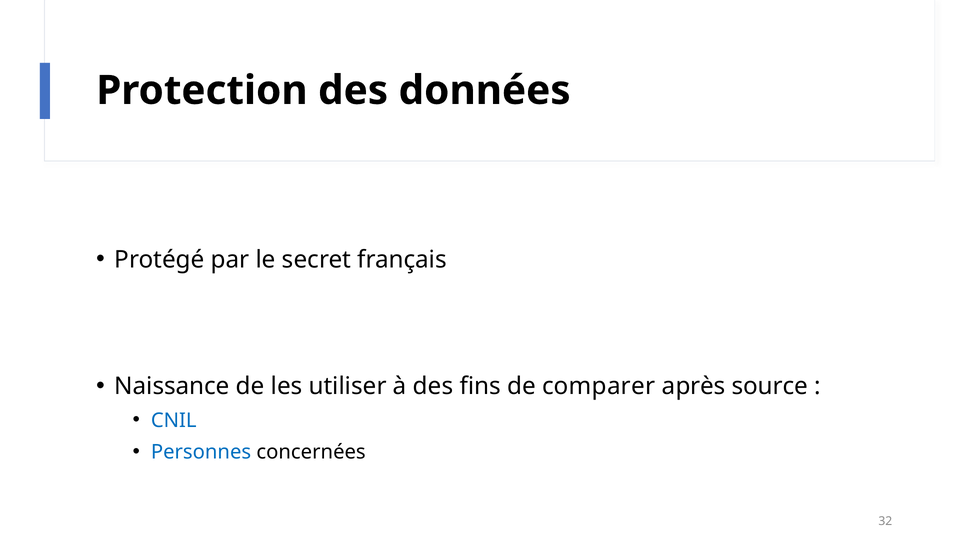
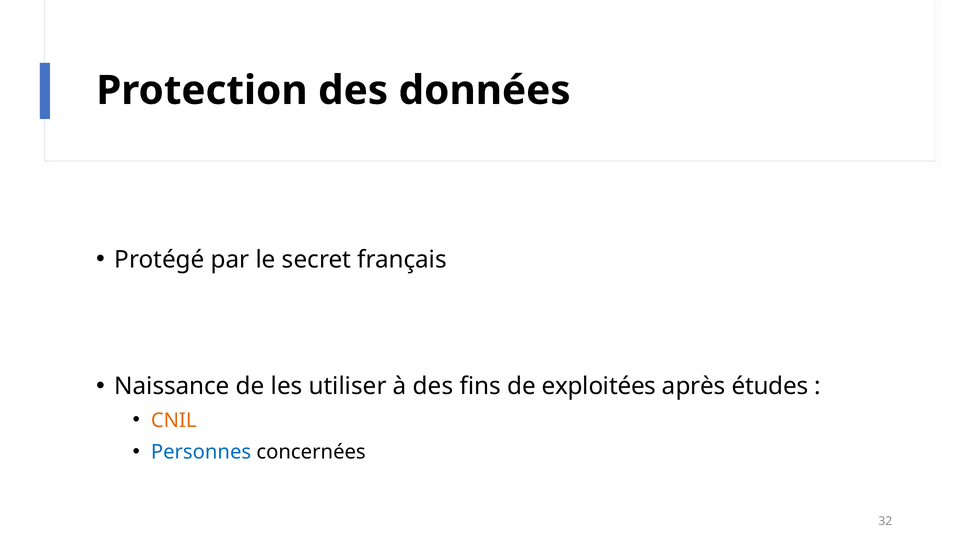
comparer: comparer -> exploitées (599, 386)
source: source -> études (770, 386)
CNIL colour: blue -> orange (174, 420)
